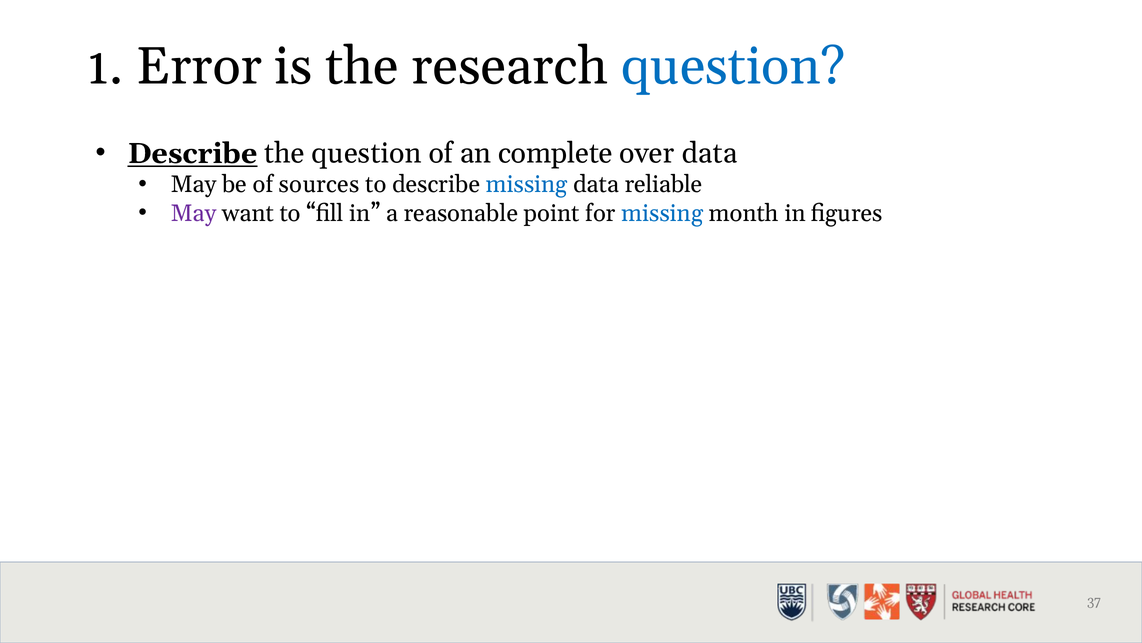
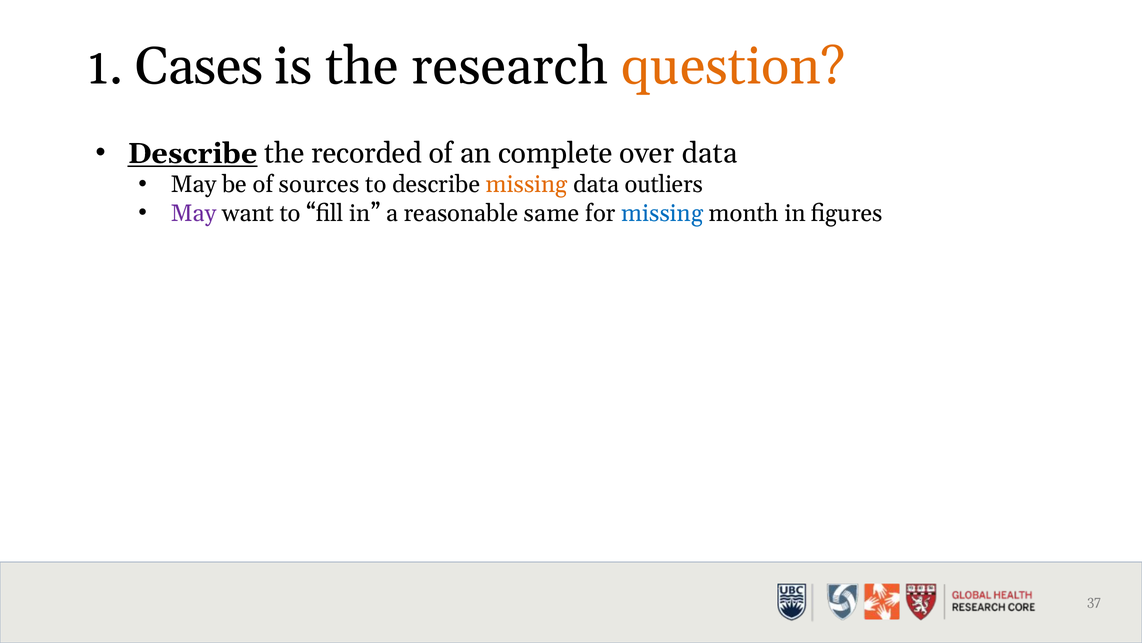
Error: Error -> Cases (199, 66)
question colour: blue -> orange (733, 66)
the question: question -> recorded (367, 153)
missing colour: blue -> orange (527, 184)
reliable: reliable -> outliers (664, 184)
point: point -> same (552, 213)
